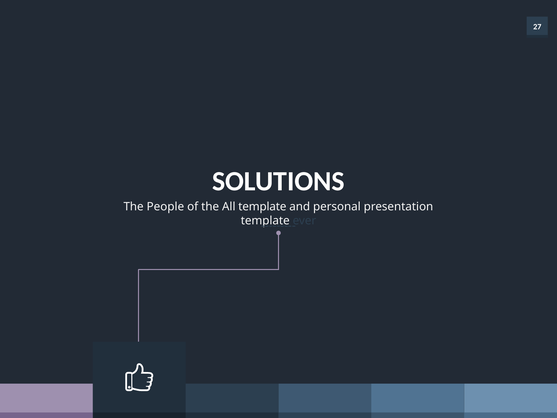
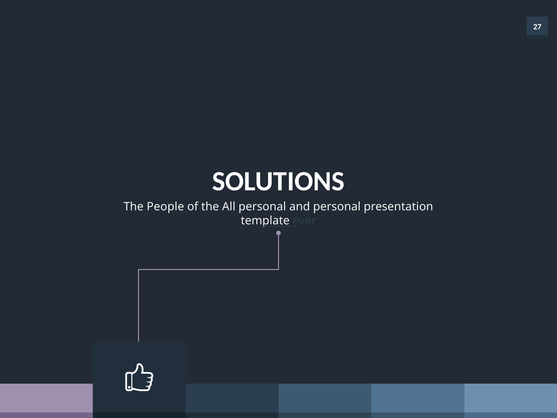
All template: template -> personal (262, 207)
